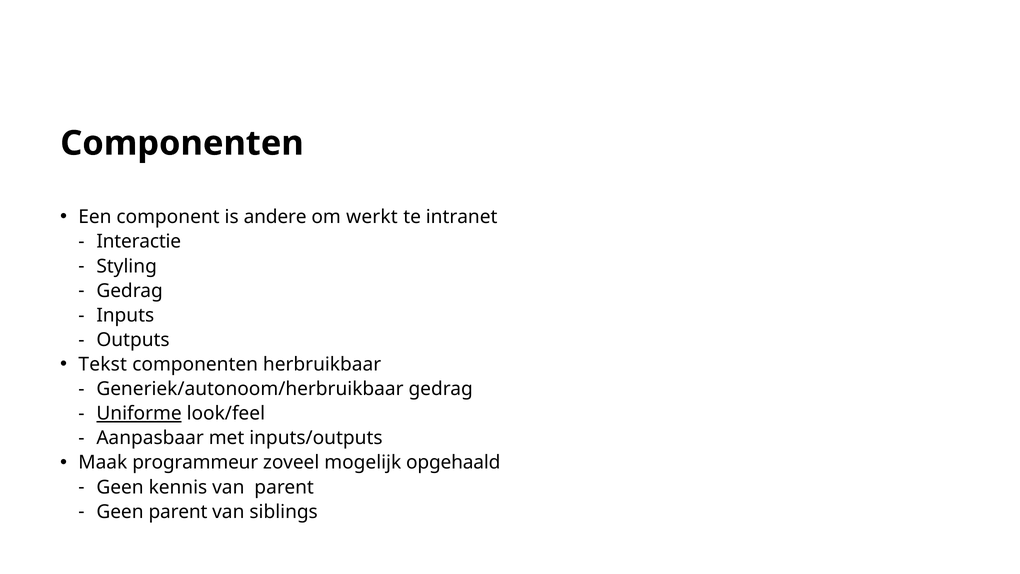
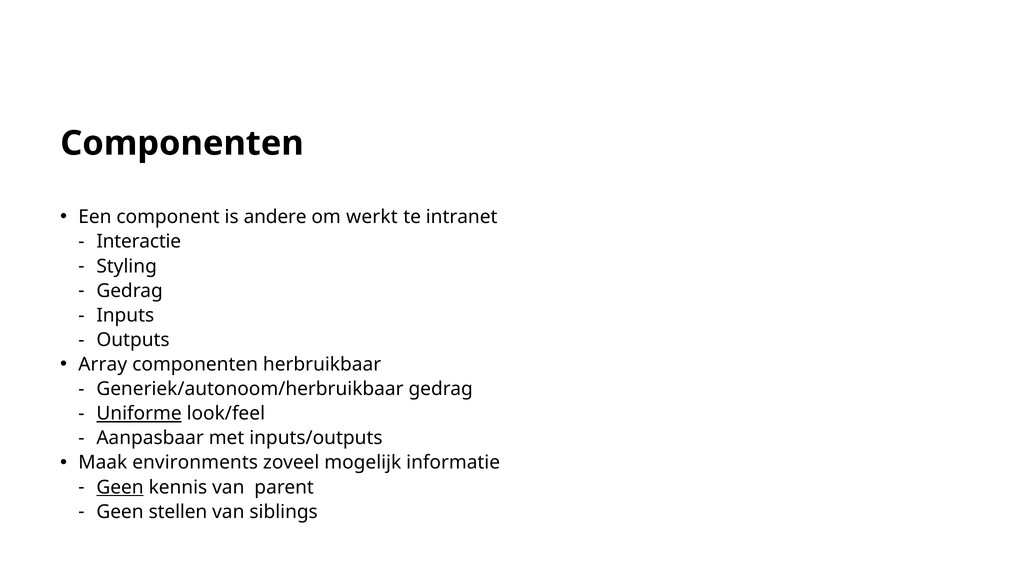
Tekst: Tekst -> Array (103, 364)
programmeur: programmeur -> environments (195, 462)
opgehaald: opgehaald -> informatie (453, 462)
Geen underline: none -> present (120, 487)
Geen parent: parent -> stellen (178, 512)
